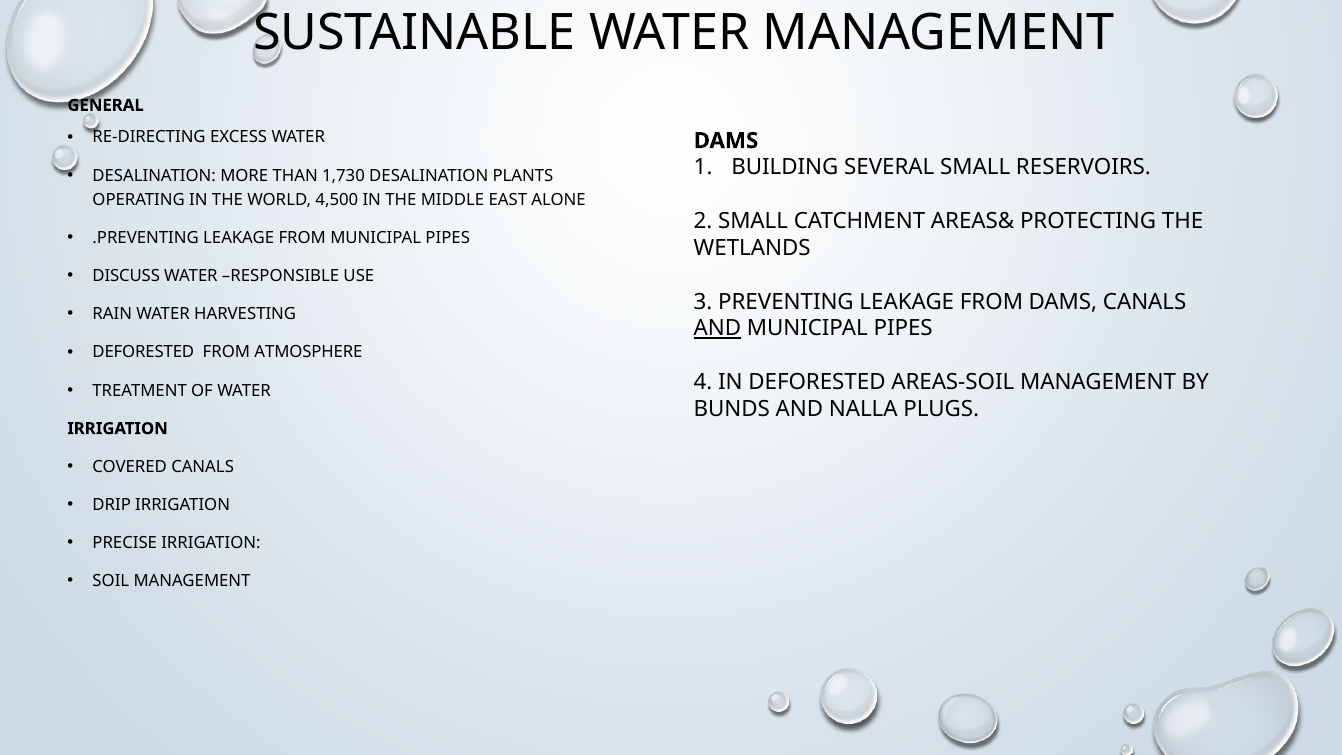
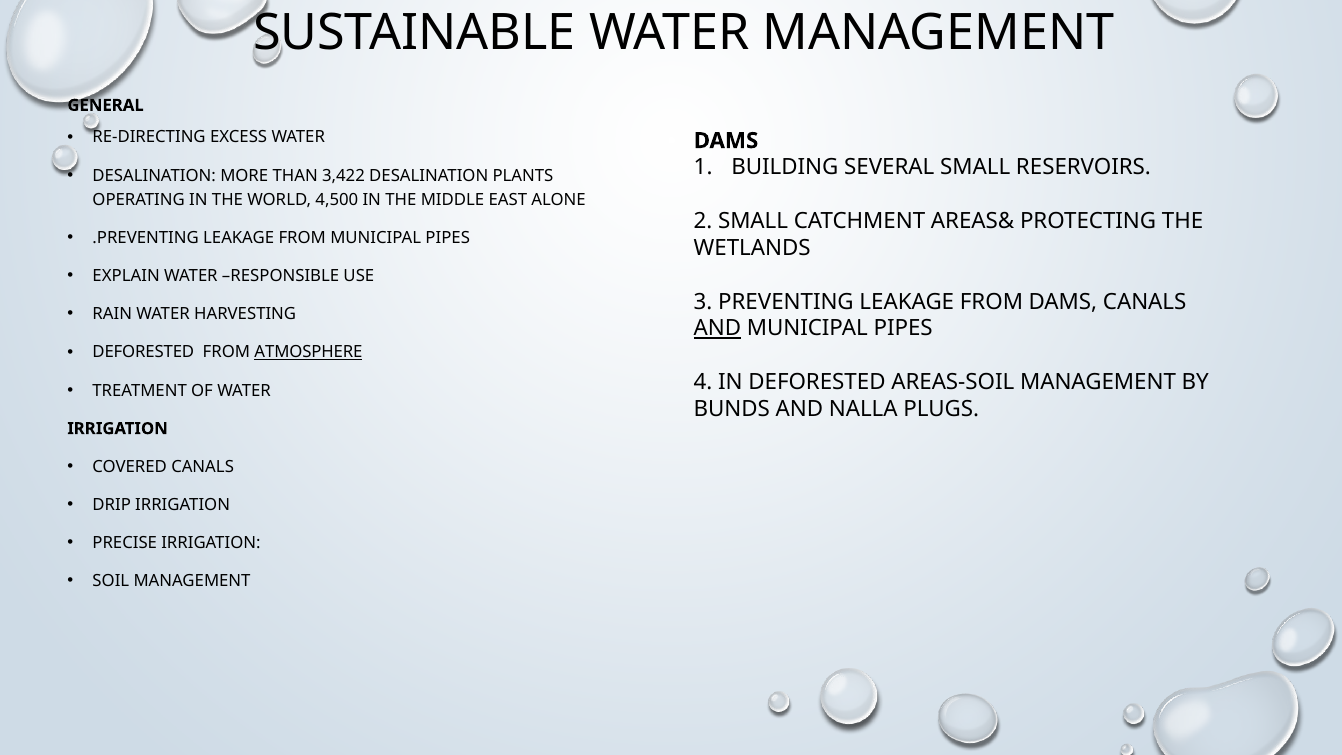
1,730: 1,730 -> 3,422 (344, 176)
DISCUSS: DISCUSS -> EXPLAIN (126, 276)
ATMOSPHERE underline: none -> present (309, 352)
